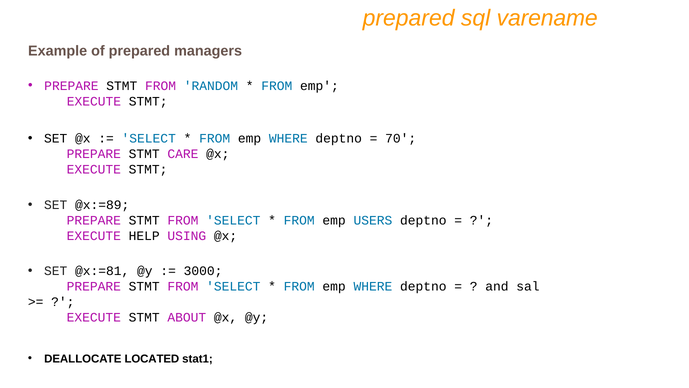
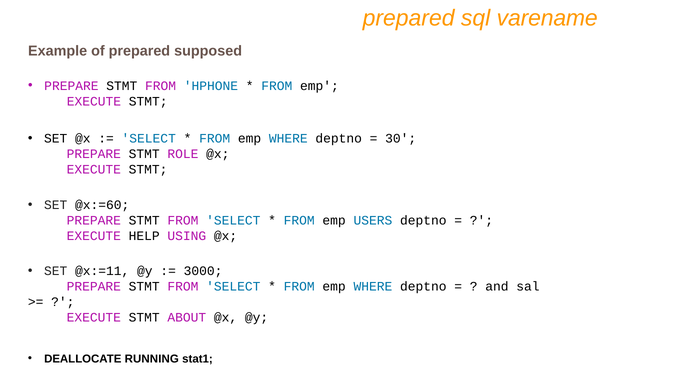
managers: managers -> supposed (208, 51)
RANDOM: RANDOM -> HPHONE (211, 86)
70: 70 -> 30 (401, 139)
CARE: CARE -> ROLE (183, 154)
@x:=89: @x:=89 -> @x:=60 (102, 205)
@x:=81: @x:=81 -> @x:=11 (102, 271)
LOCATED: LOCATED -> RUNNING (152, 358)
